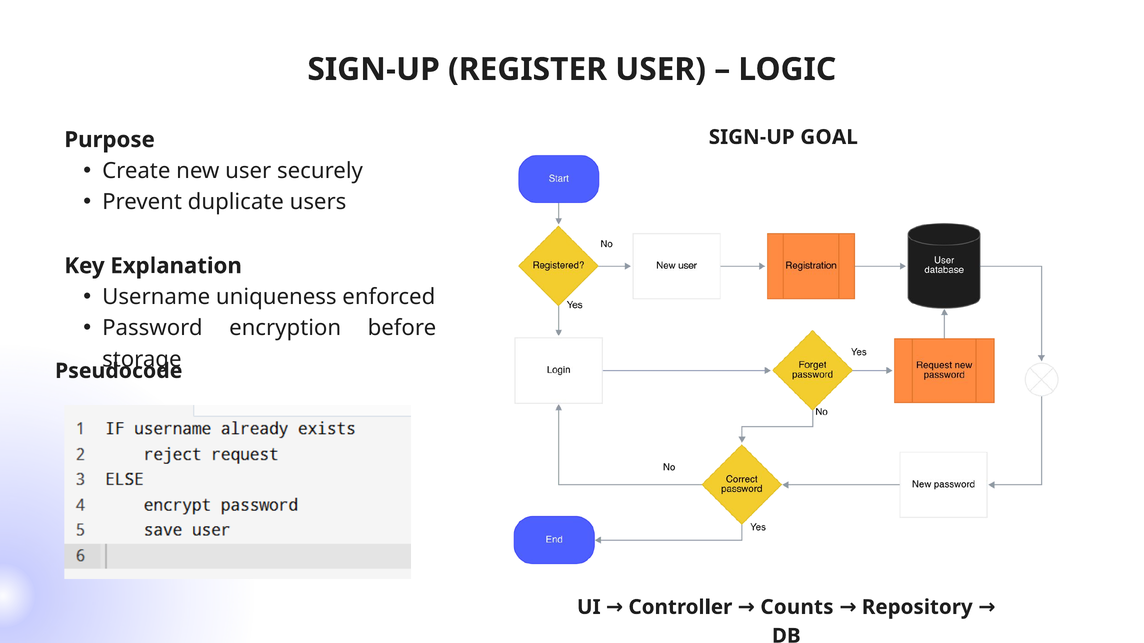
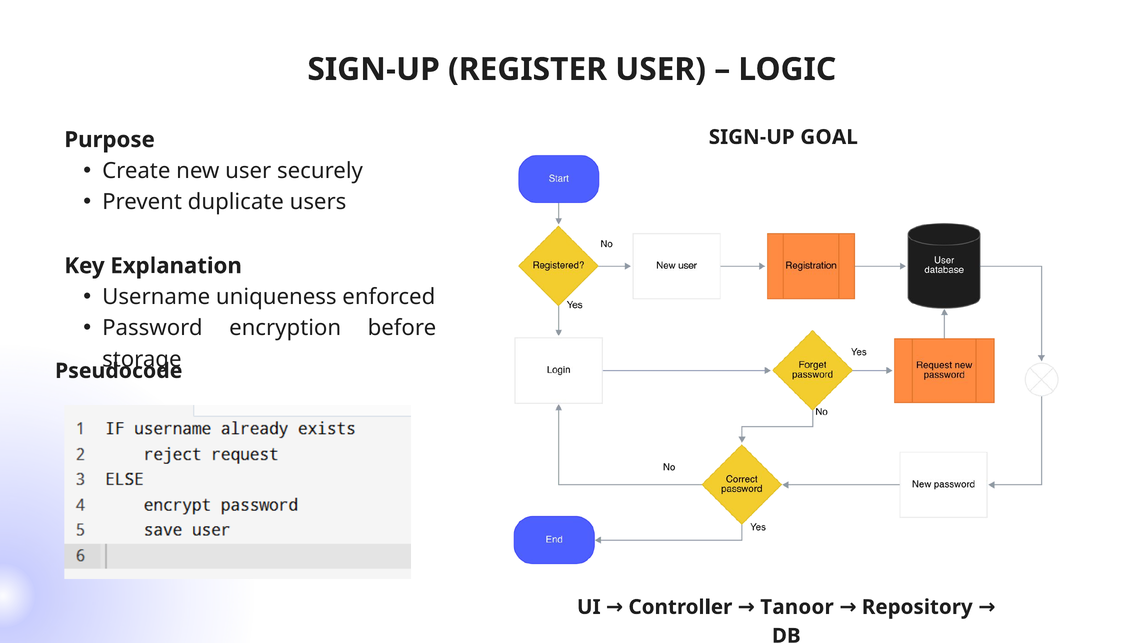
Counts: Counts -> Tanoor (797, 608)
